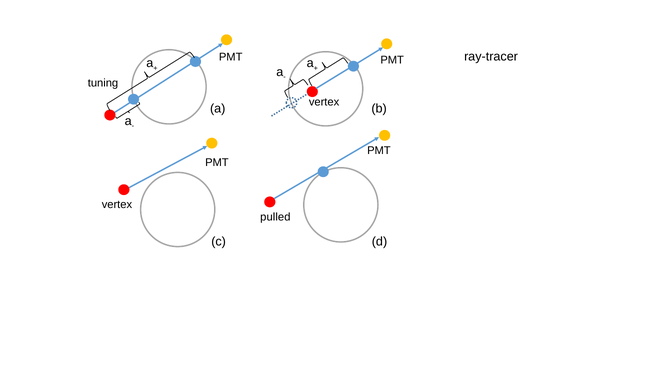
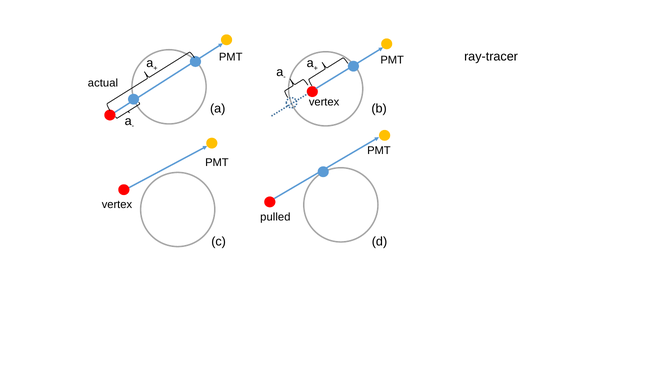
tuning: tuning -> actual (103, 83)
